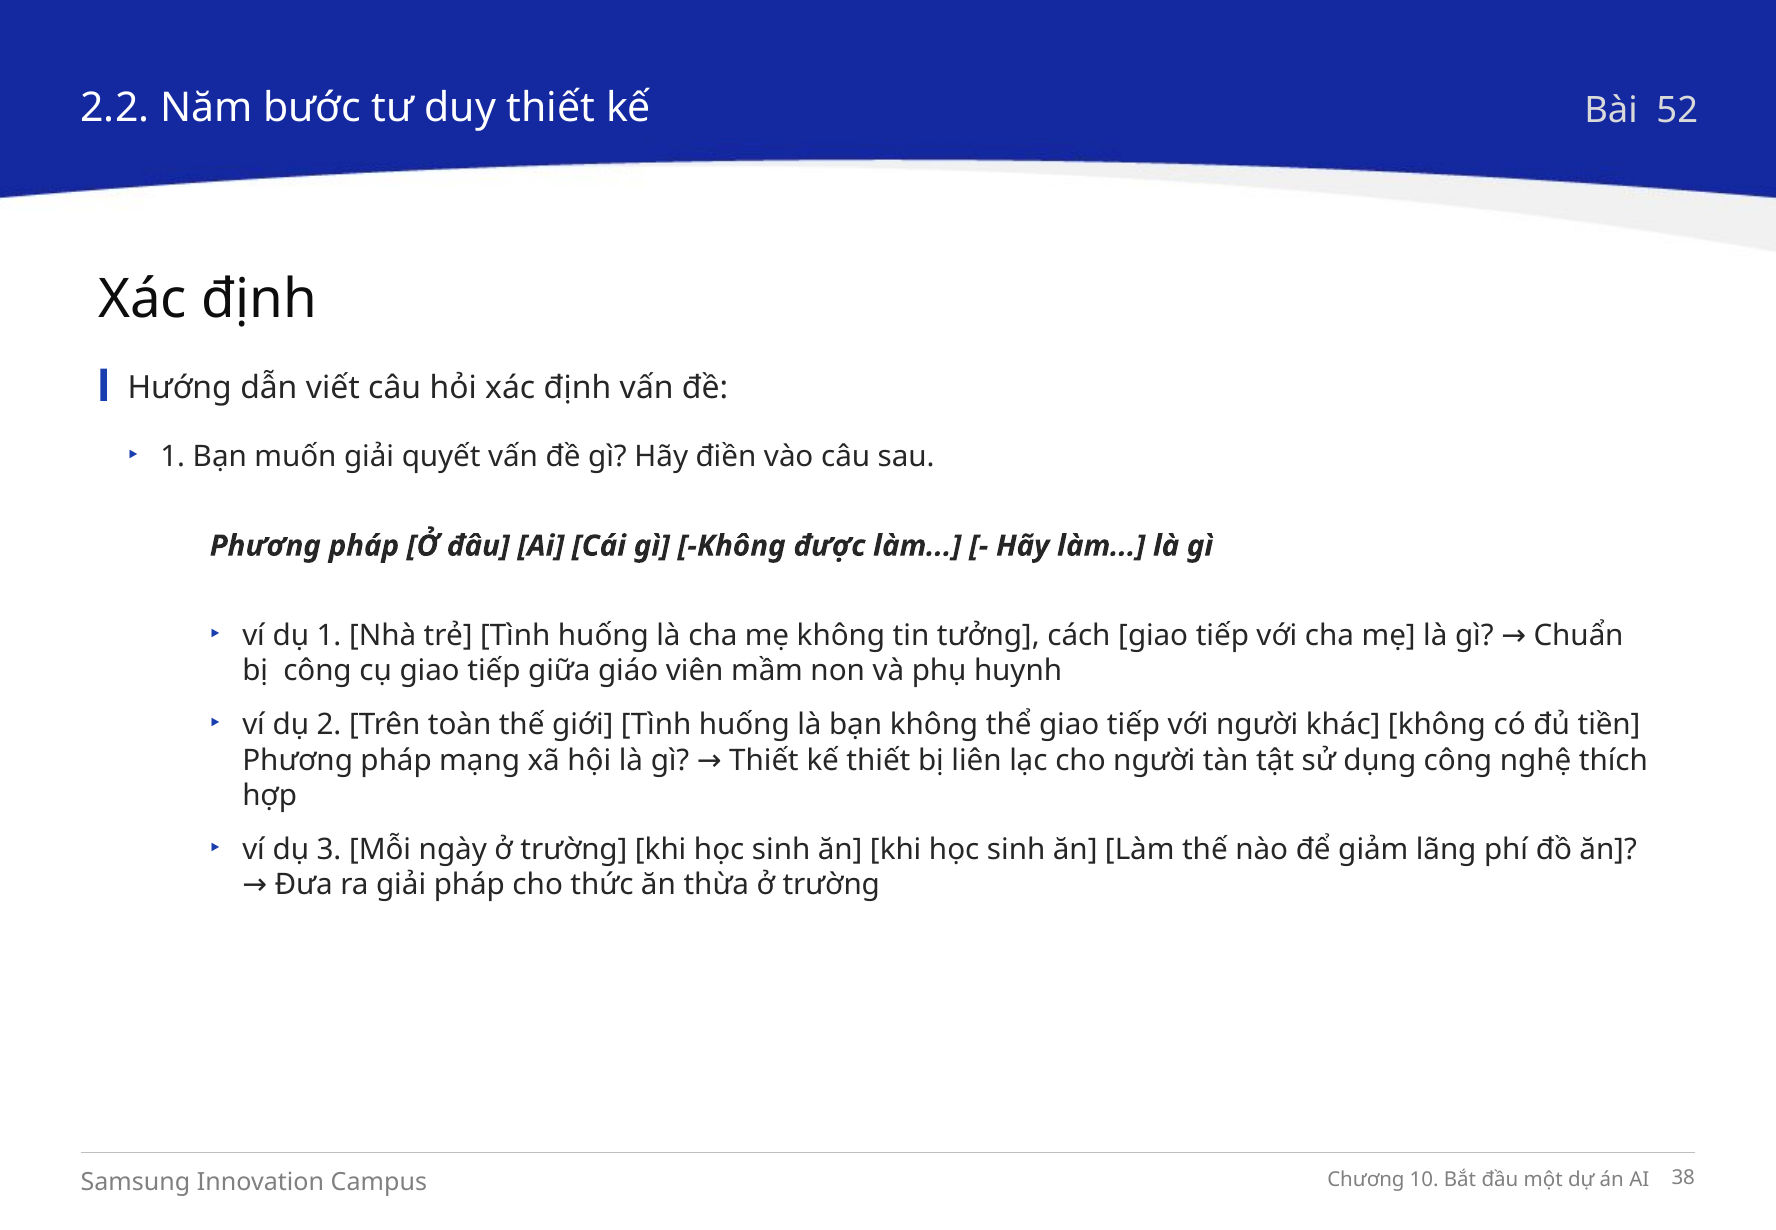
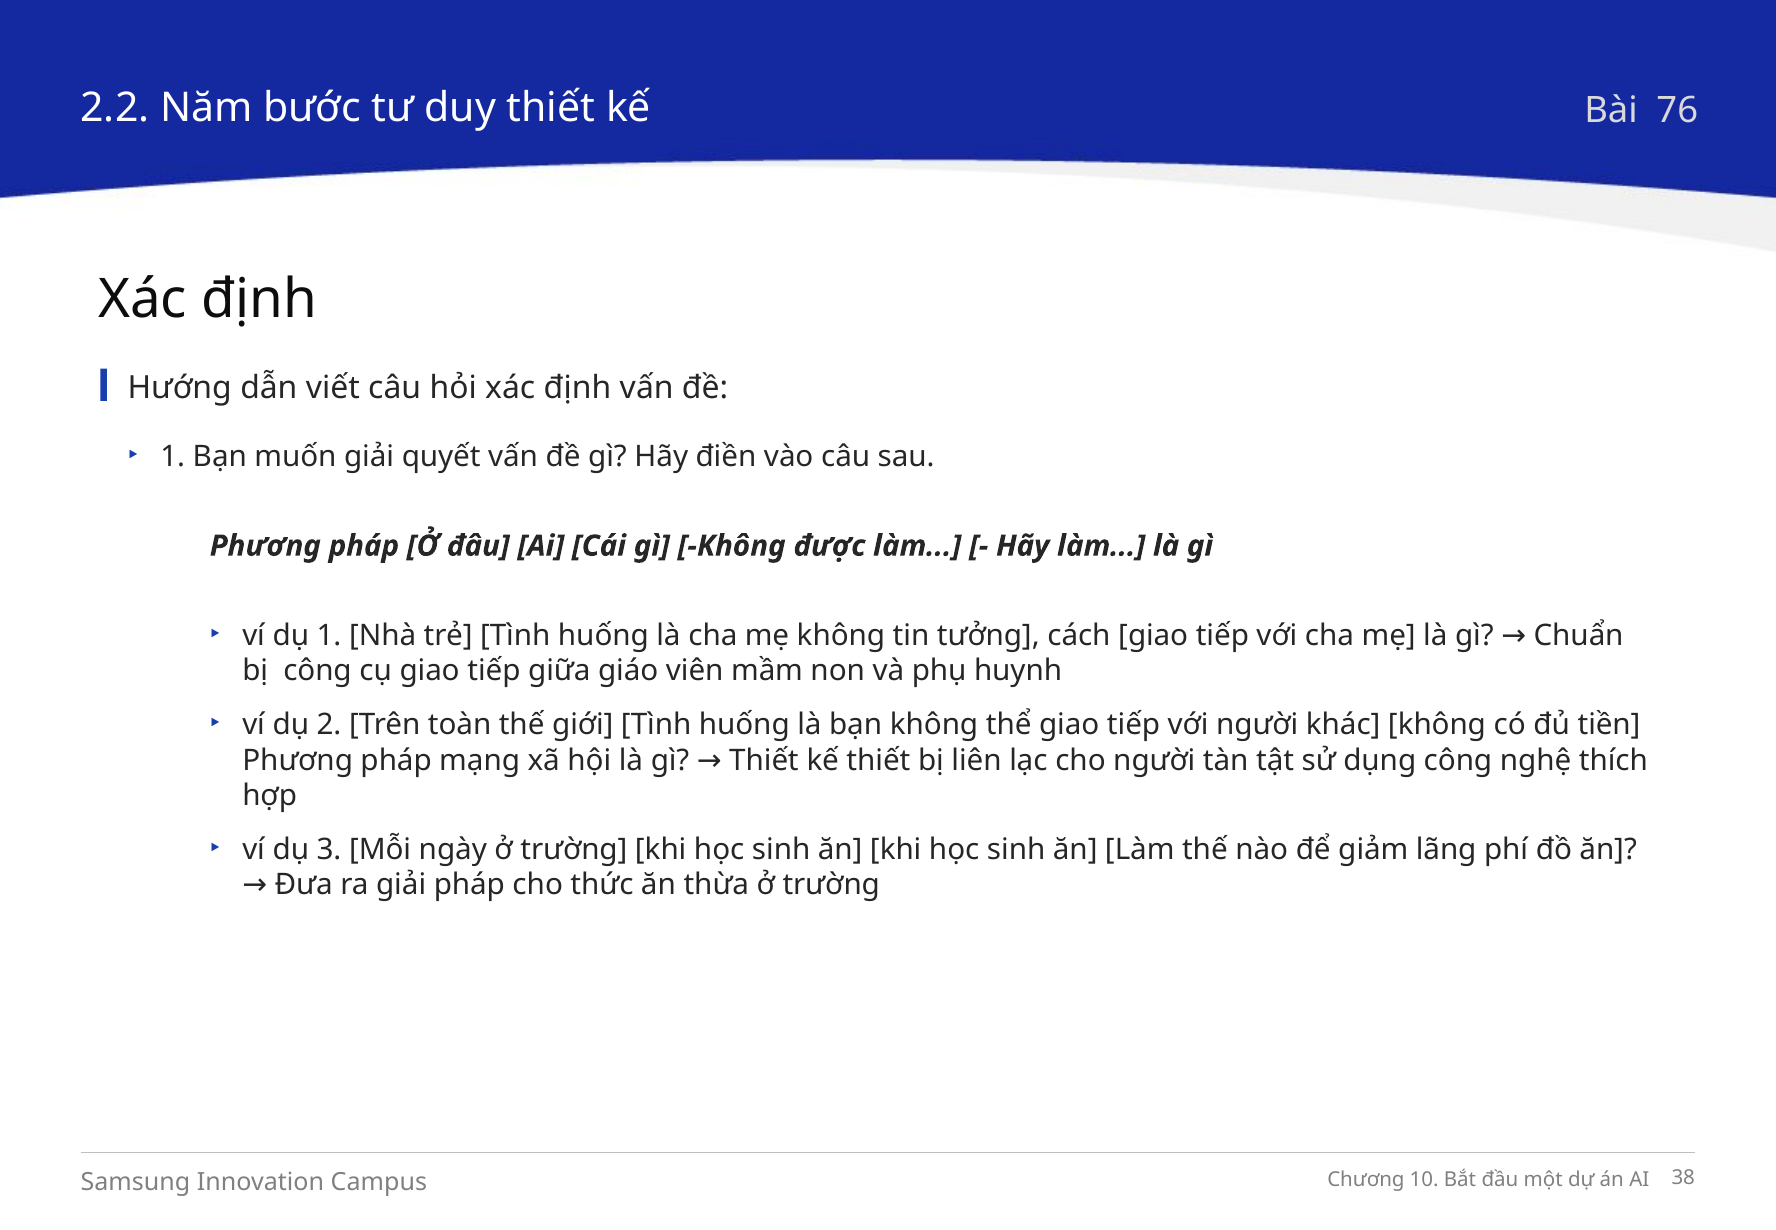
52: 52 -> 76 (1677, 111)
